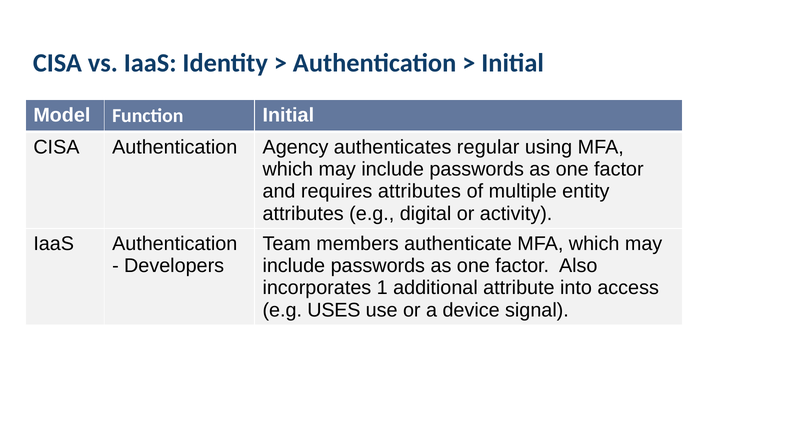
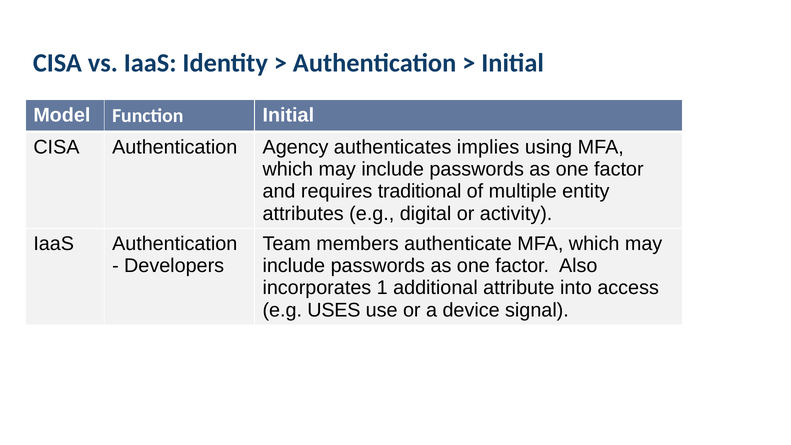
regular: regular -> implies (488, 147)
requires attributes: attributes -> traditional (420, 191)
